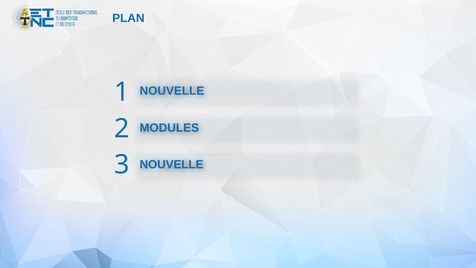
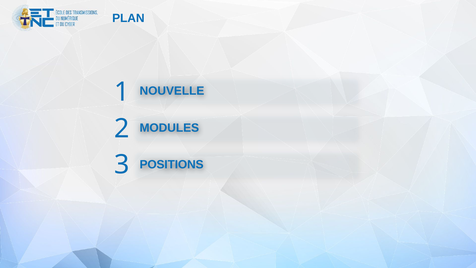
NOUVELLE: NOUVELLE -> POSITIONS (172, 164)
